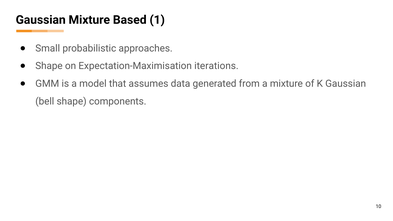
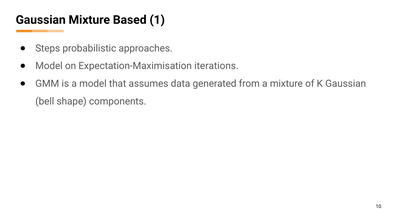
Small: Small -> Steps (48, 48)
Shape: Shape -> Model (49, 66)
